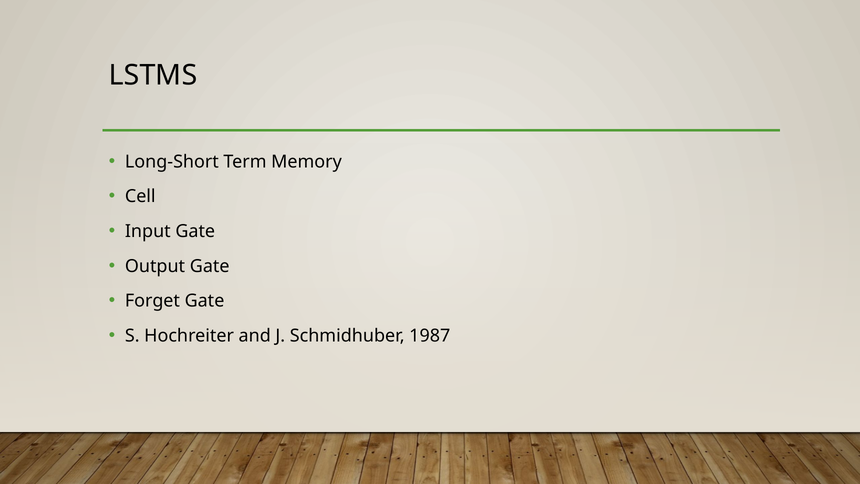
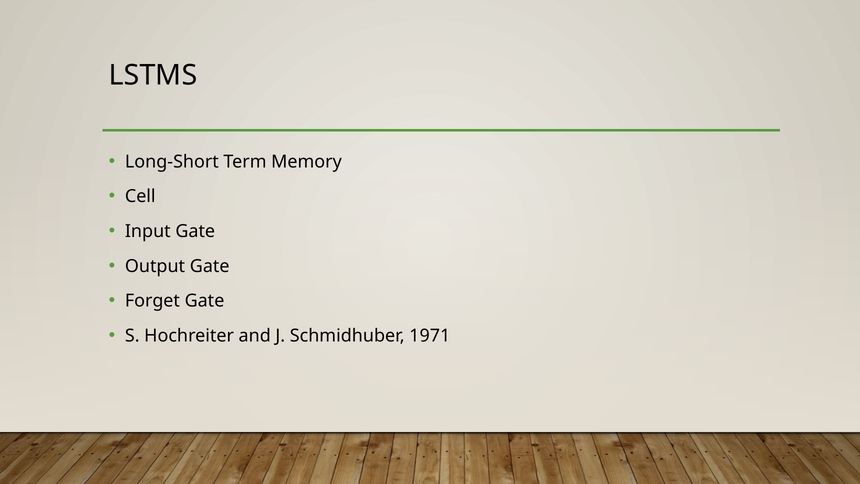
1987: 1987 -> 1971 (430, 336)
